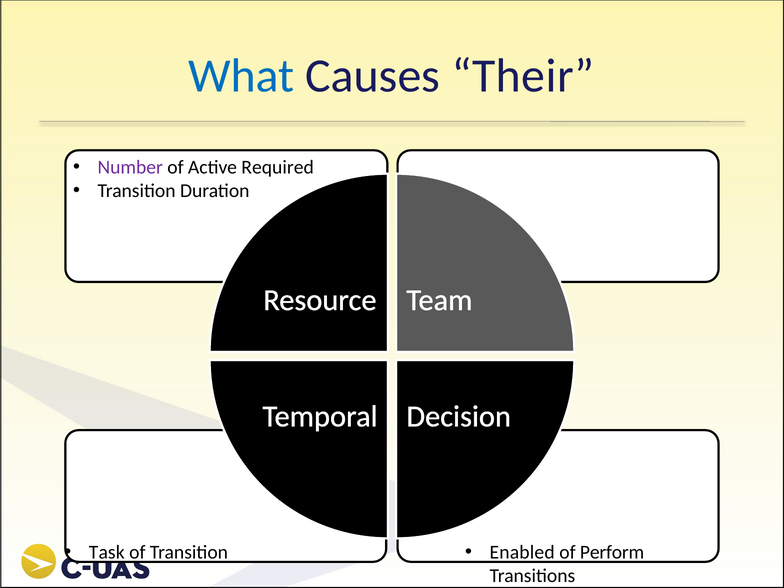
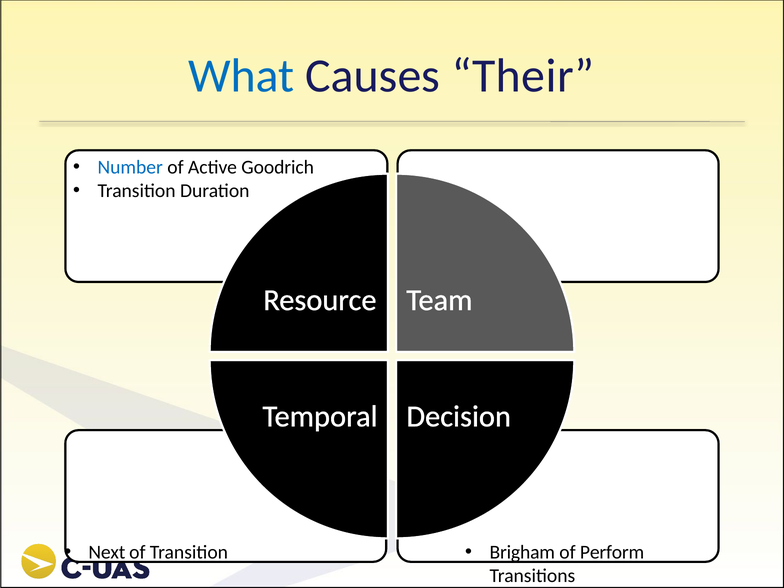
Number colour: purple -> blue (130, 167)
Required: Required -> Goodrich (278, 167)
Task: Task -> Next (107, 552)
Enabled: Enabled -> Brigham (522, 552)
